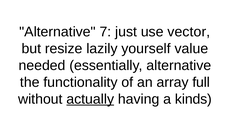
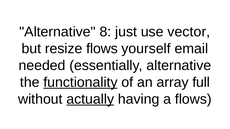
7: 7 -> 8 (105, 32)
resize lazily: lazily -> flows (102, 49)
value: value -> email (191, 49)
functionality underline: none -> present (80, 83)
a kinds: kinds -> flows (193, 99)
